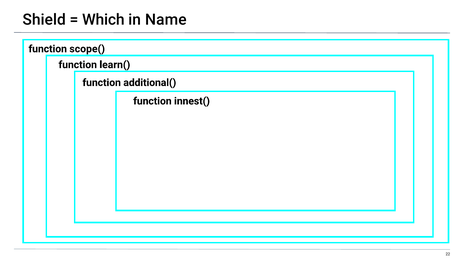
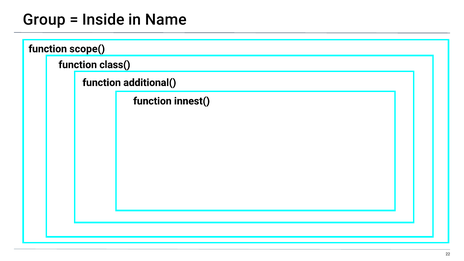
Shield: Shield -> Group (44, 20)
Which: Which -> Inside (103, 20)
learn(: learn( -> class( (115, 65)
